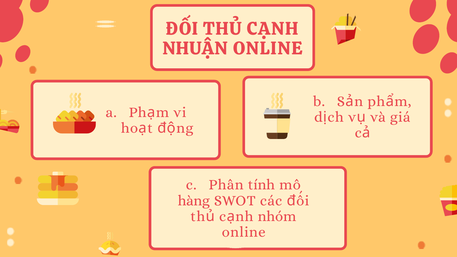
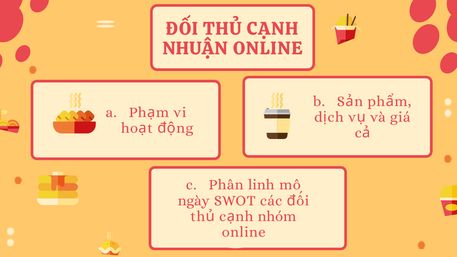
tính: tính -> linh (261, 185)
hàng: hàng -> ngày (194, 201)
